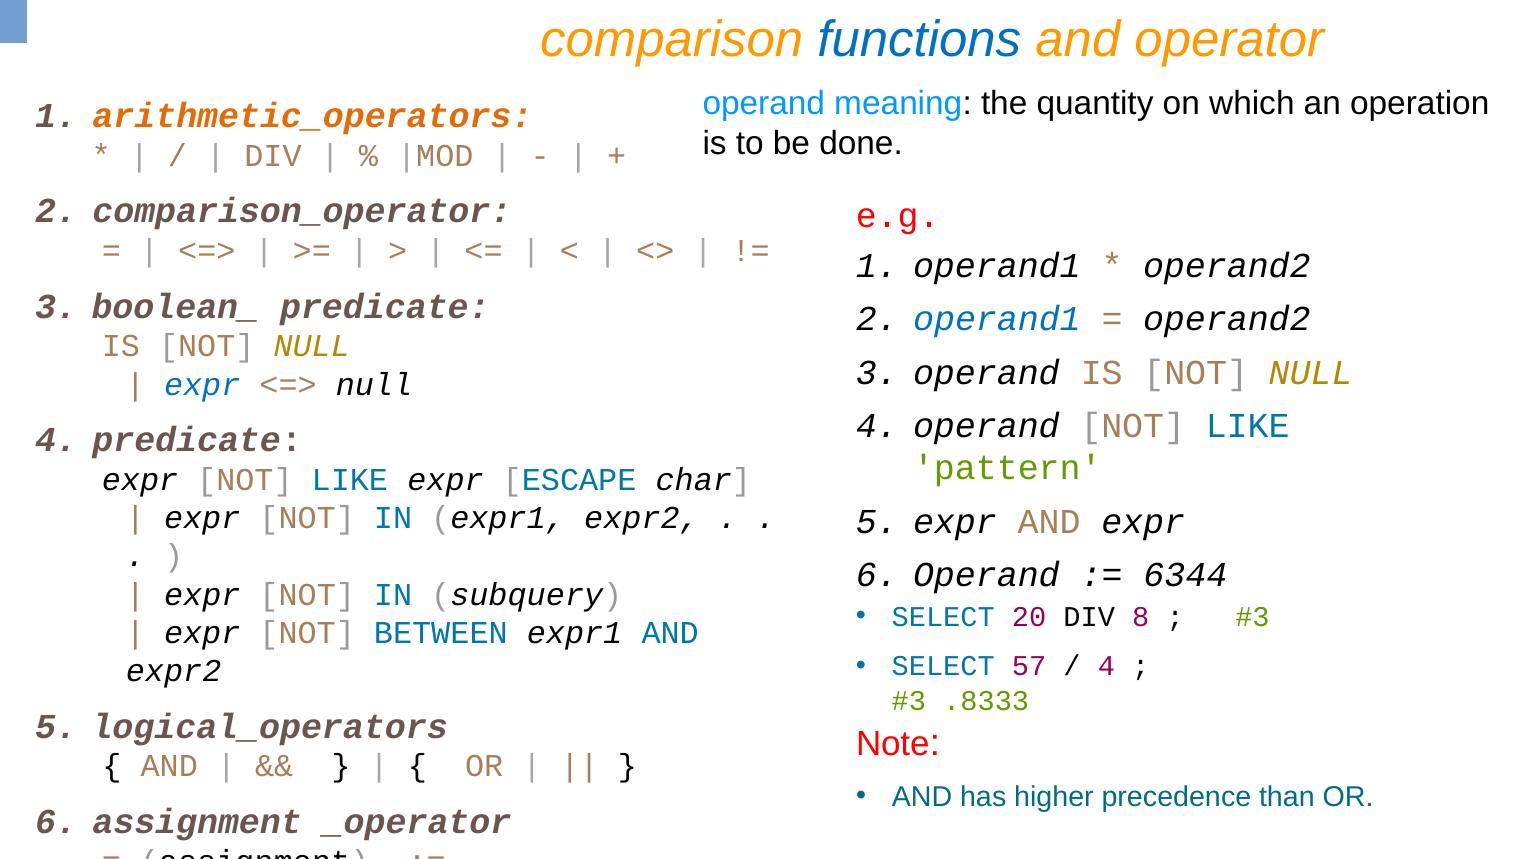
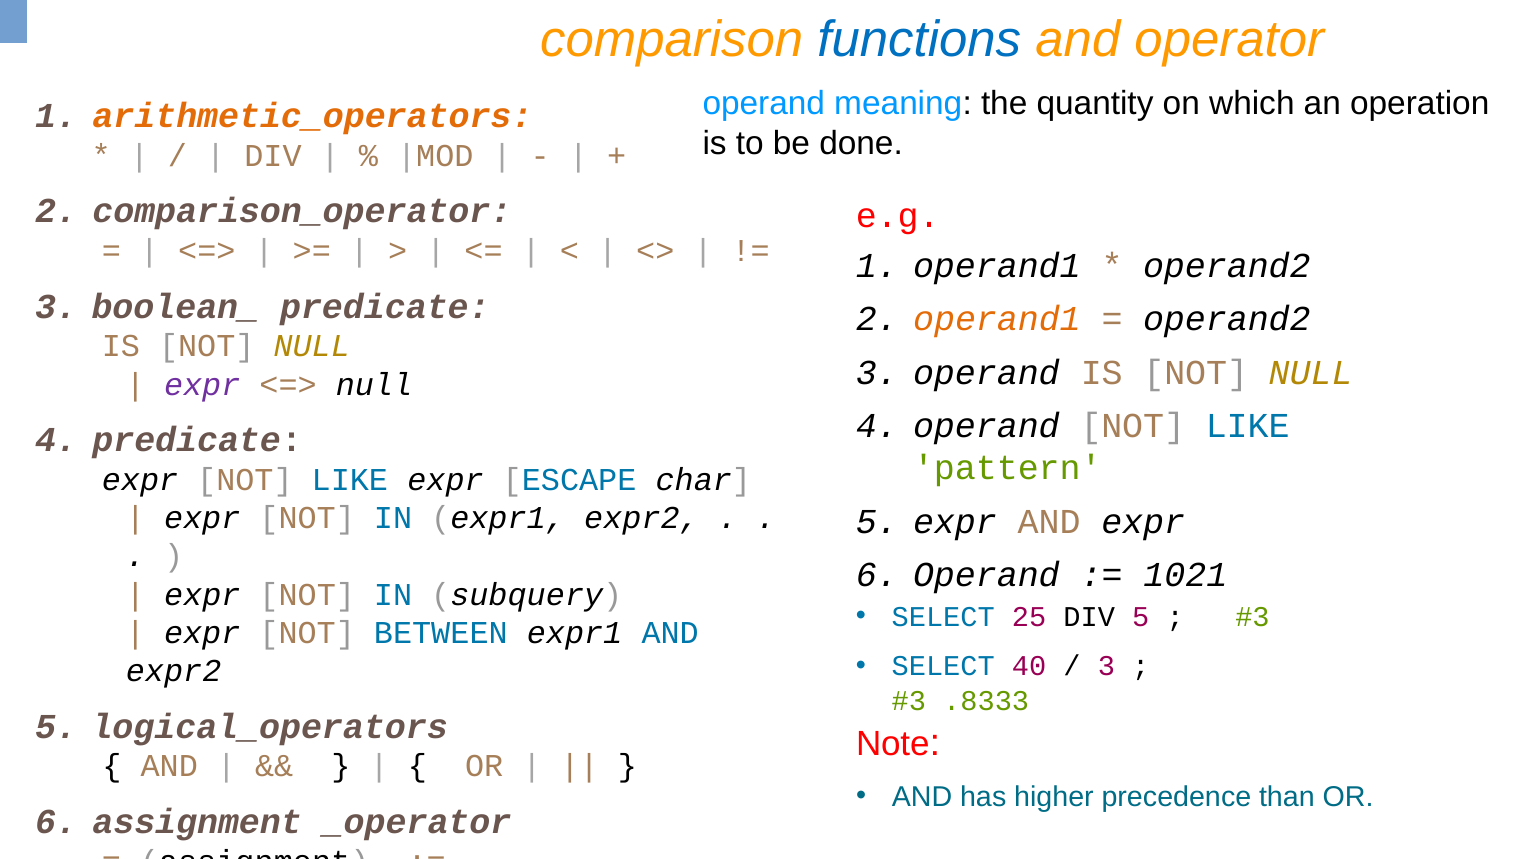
operand1 colour: blue -> orange (997, 319)
expr colour: blue -> purple (202, 385)
6344: 6344 -> 1021 (1185, 575)
20: 20 -> 25 (1029, 617)
DIV 8: 8 -> 5 (1141, 617)
57: 57 -> 40 (1029, 666)
4: 4 -> 3 (1106, 666)
